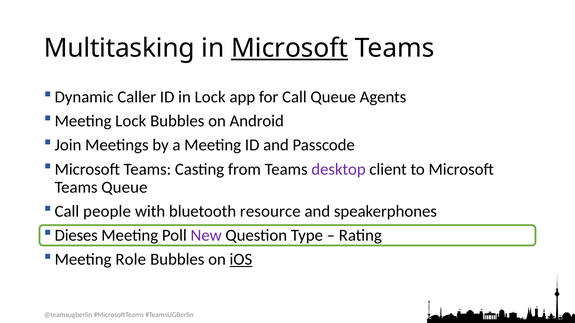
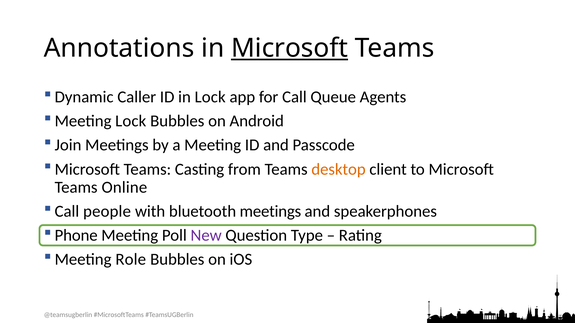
Multitasking: Multitasking -> Annotations (119, 48)
desktop colour: purple -> orange (339, 169)
Teams Queue: Queue -> Online (124, 187)
bluetooth resource: resource -> meetings (270, 212)
Dieses: Dieses -> Phone (76, 236)
iOS underline: present -> none (241, 260)
